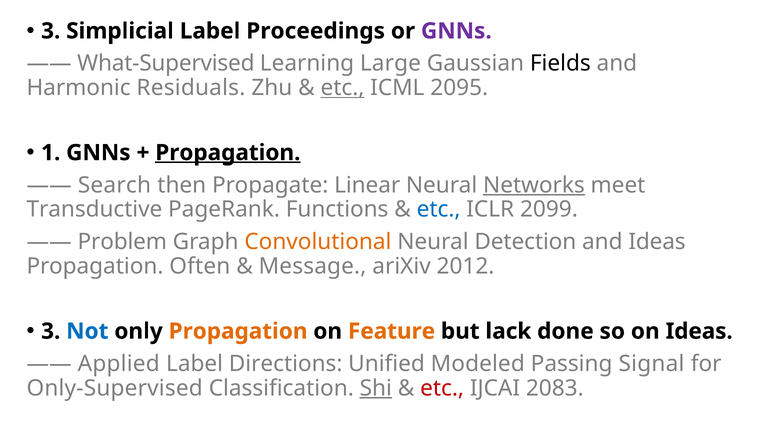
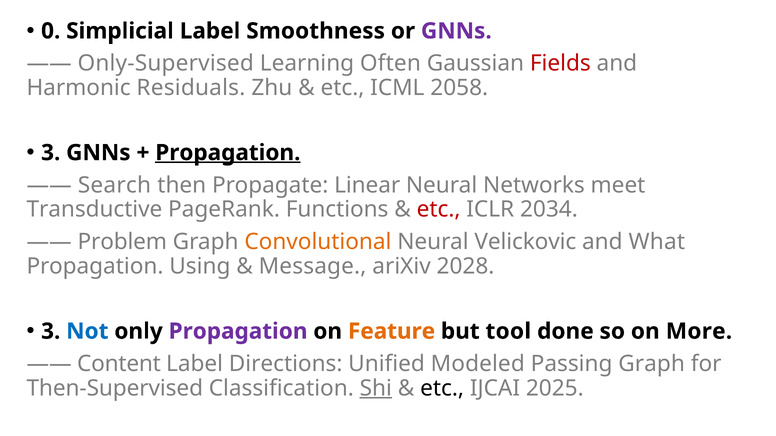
3: 3 -> 0 (51, 31)
Proceedings: Proceedings -> Smoothness (316, 31)
What-Supervised: What-Supervised -> Only-Supervised (166, 64)
Large: Large -> Often (390, 64)
Fields colour: black -> red (560, 64)
etc underline: present -> none (342, 88)
2095: 2095 -> 2058 (459, 88)
1: 1 -> 3 (51, 153)
Networks underline: present -> none (534, 185)
etc colour: blue -> red (439, 210)
2099: 2099 -> 2034 (549, 210)
Detection: Detection -> Velickovic (525, 242)
and Ideas: Ideas -> What (657, 242)
Often: Often -> Using (200, 267)
2012: 2012 -> 2028 (466, 267)
Propagation colour: orange -> purple (238, 332)
lack: lack -> tool (508, 332)
on Ideas: Ideas -> More (699, 332)
Applied: Applied -> Content (119, 364)
Passing Signal: Signal -> Graph (652, 364)
Only-Supervised: Only-Supervised -> Then-Supervised (115, 389)
etc colour: red -> black (442, 389)
2083: 2083 -> 2025 (555, 389)
